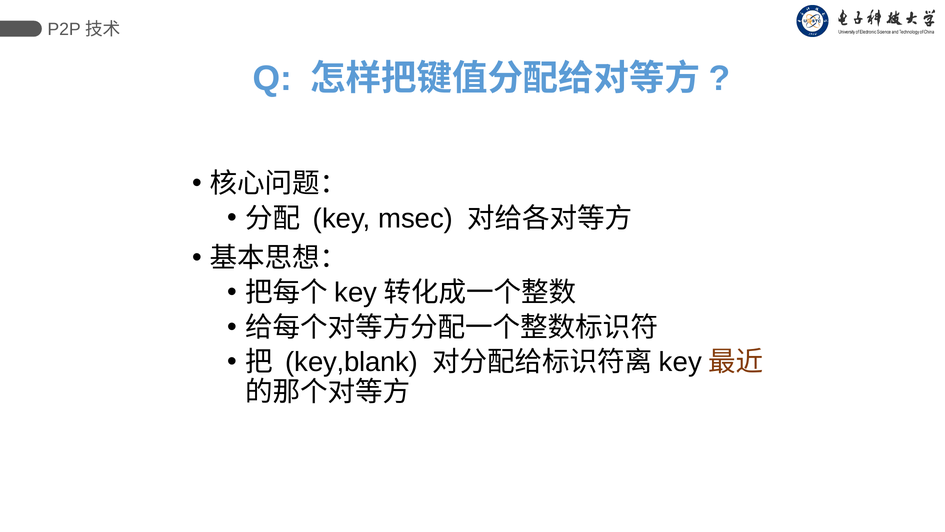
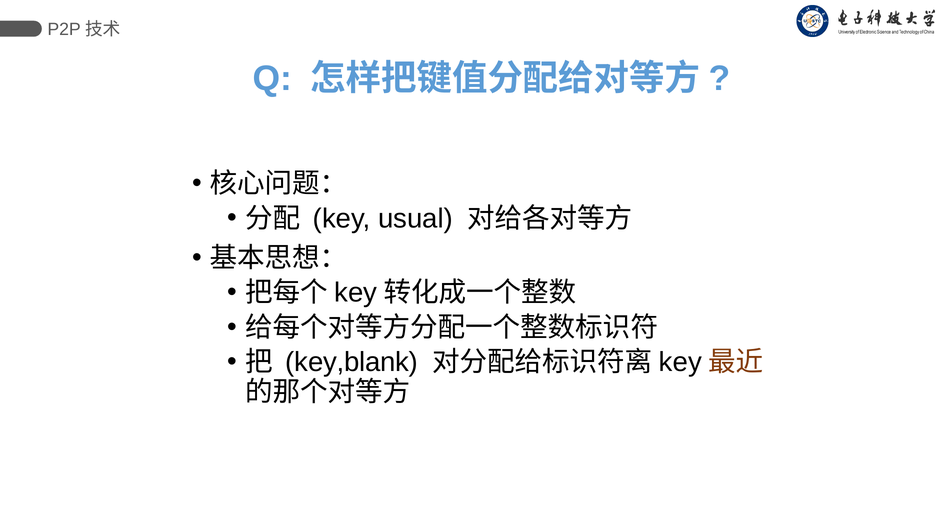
msec: msec -> usual (416, 218)
